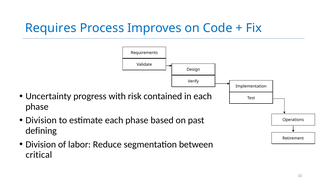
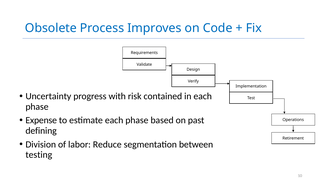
Requires: Requires -> Obsolete (51, 28)
Division: Division -> Expense (41, 120)
critical: critical -> testing (39, 155)
